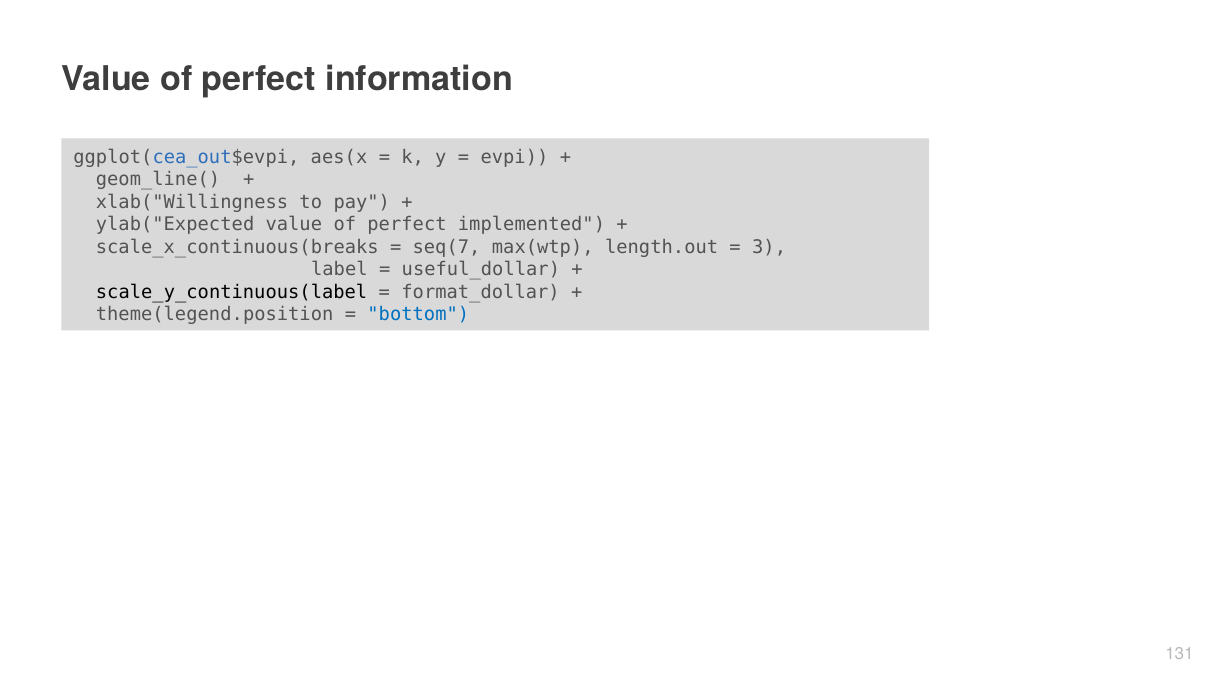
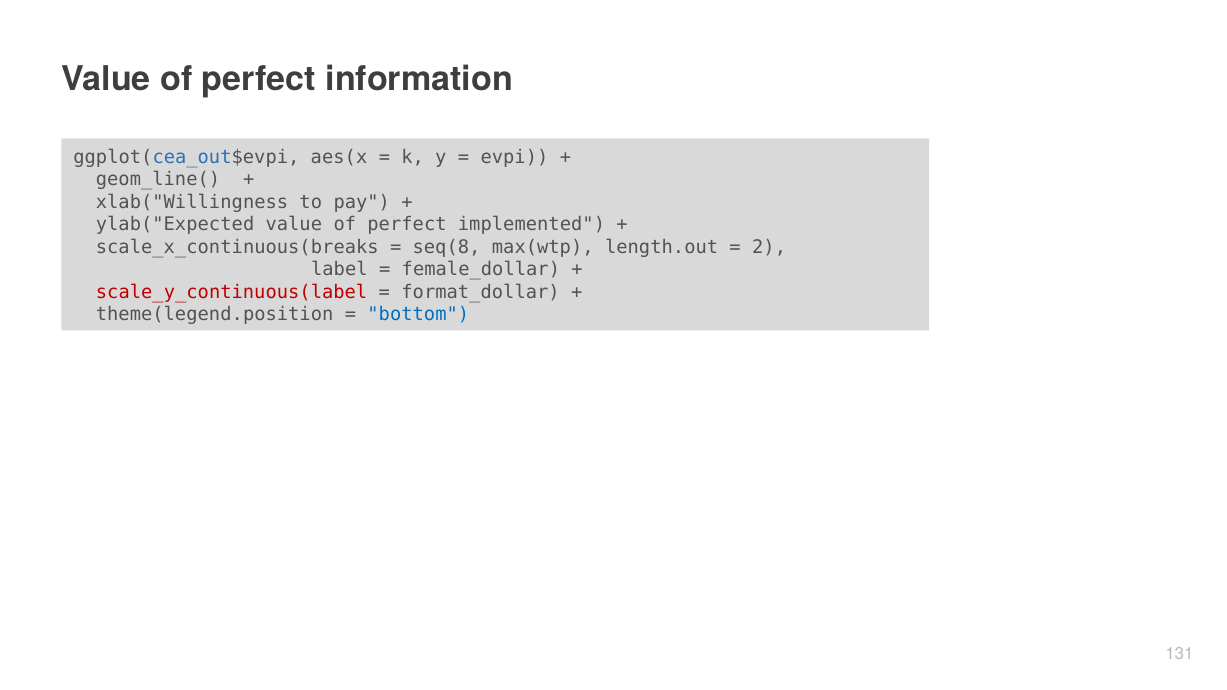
seq(7: seq(7 -> seq(8 (447, 247)
3: 3 -> 2 (769, 247)
useful_dollar: useful_dollar -> female_dollar (481, 270)
scale_y_continuous(label colour: black -> red (232, 292)
